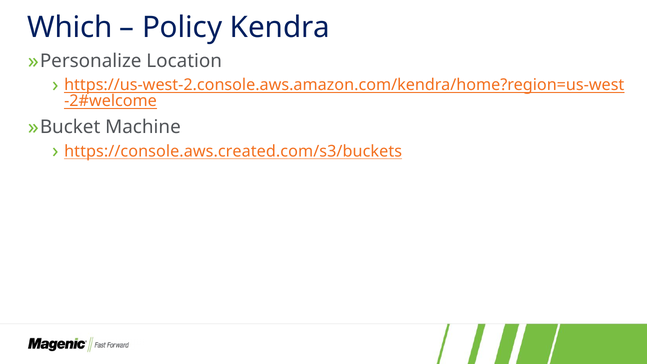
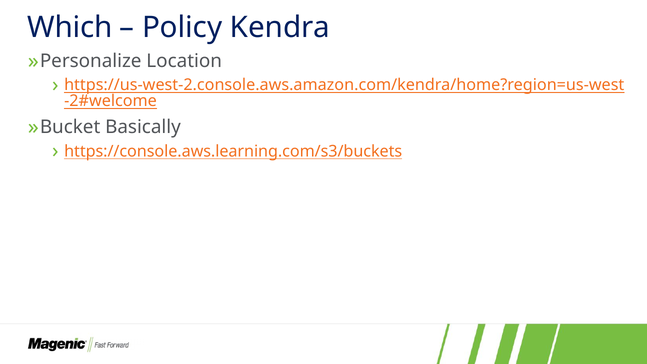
Machine: Machine -> Basically (143, 127)
https://console.aws.created.com/s3/buckets: https://console.aws.created.com/s3/buckets -> https://console.aws.learning.com/s3/buckets (233, 151)
